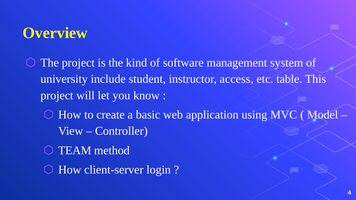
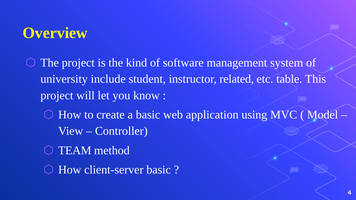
access: access -> related (237, 79)
client-server login: login -> basic (159, 170)
